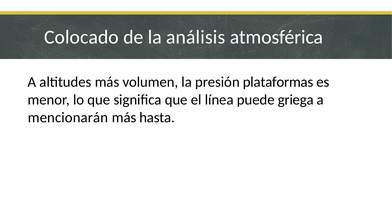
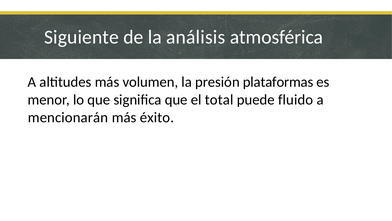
Colocado: Colocado -> Siguiente (81, 37)
línea: línea -> total (219, 100)
griega: griega -> fluido (296, 100)
hasta: hasta -> éxito (157, 117)
